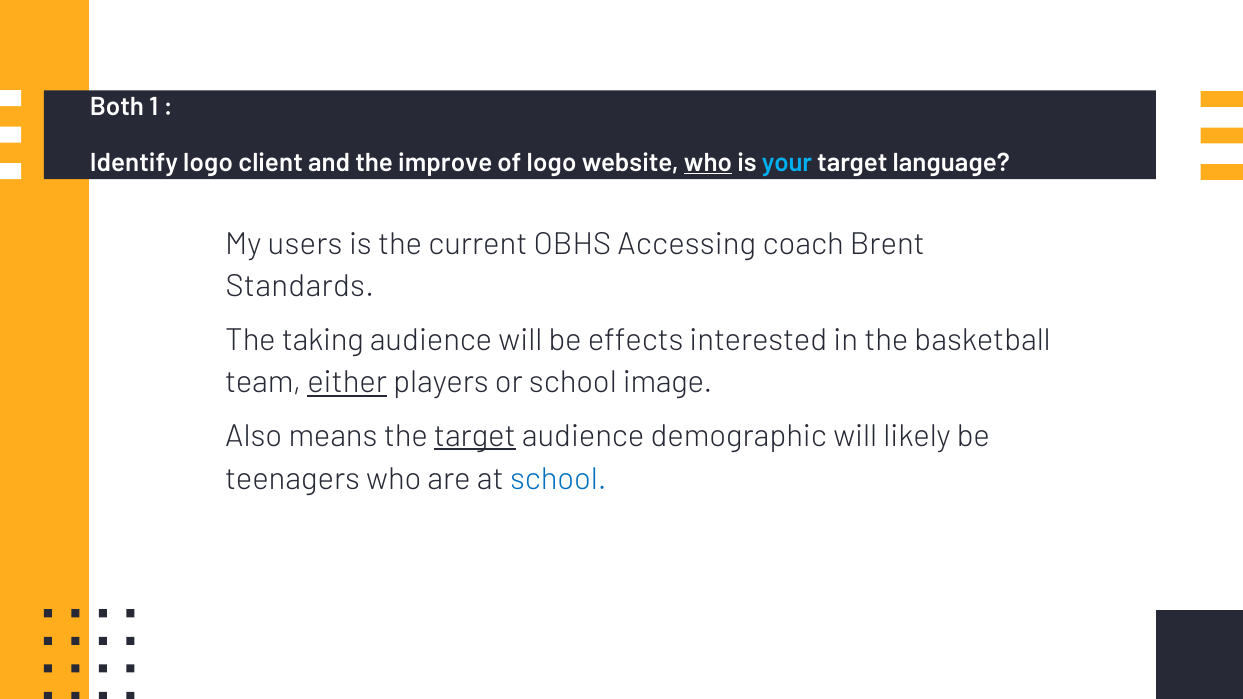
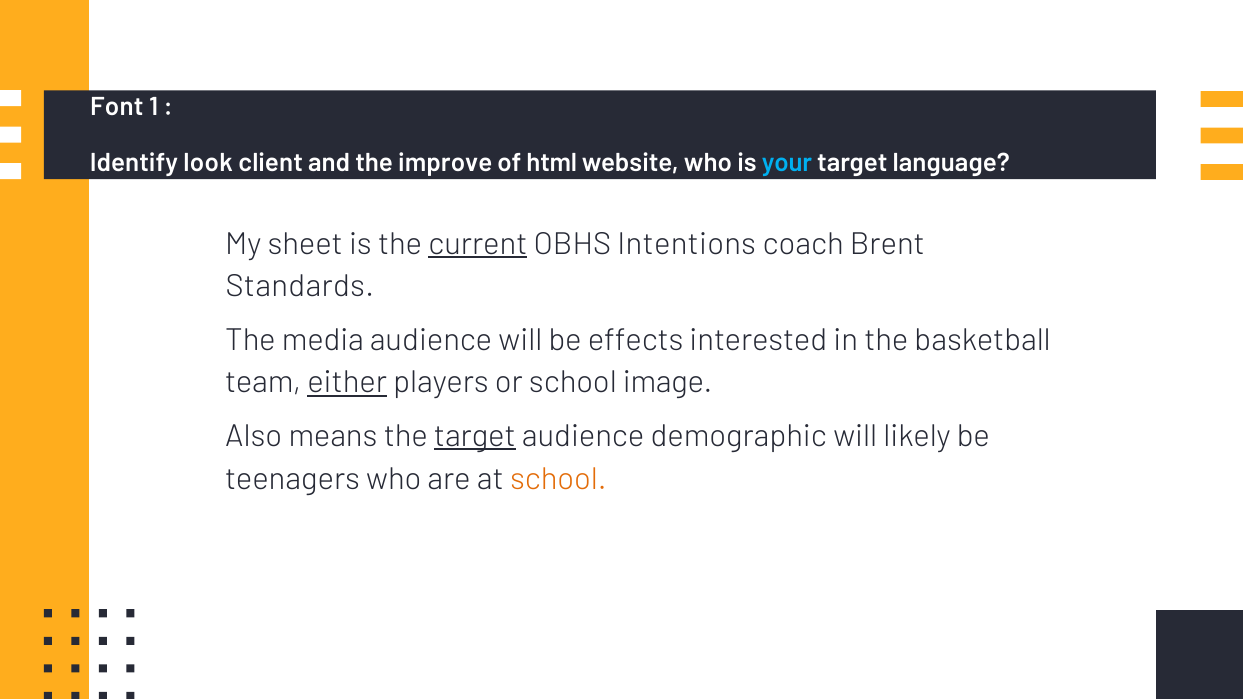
Both: Both -> Font (117, 107)
Identify logo: logo -> look (208, 163)
of logo: logo -> html (552, 163)
who underline: present -> none (708, 163)
users: users -> sheet (305, 244)
current underline: none -> present (478, 244)
Accessing: Accessing -> Intentions (687, 244)
taking: taking -> media (323, 340)
school colour: blue -> orange (558, 479)
